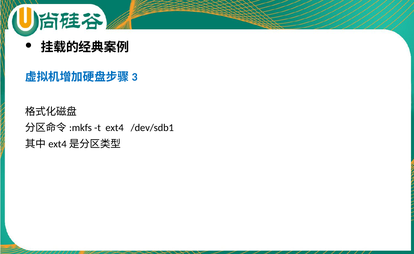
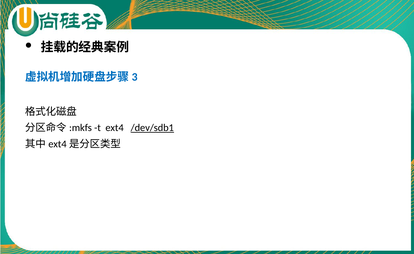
/dev/sdb1 underline: none -> present (152, 128)
